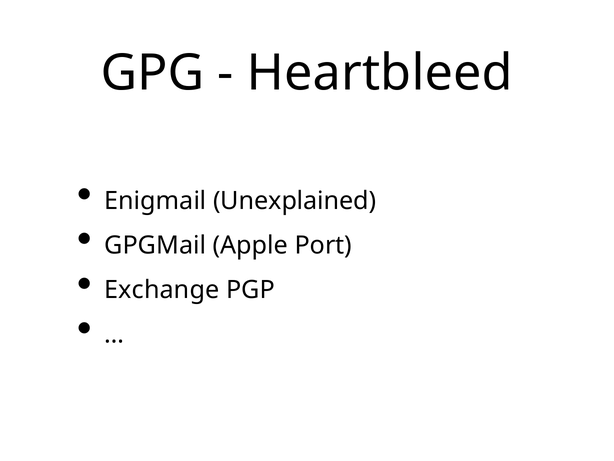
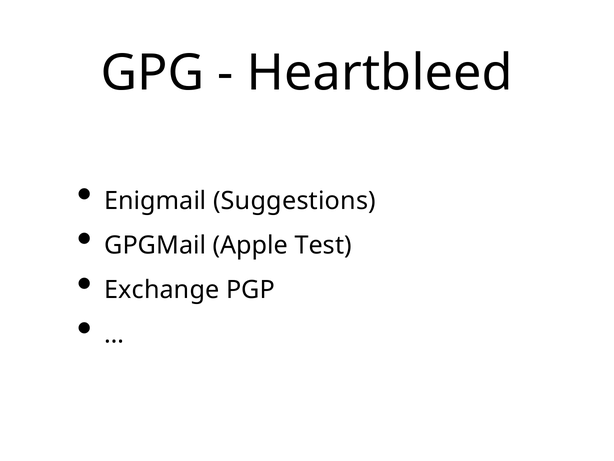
Unexplained: Unexplained -> Suggestions (295, 200)
Port: Port -> Test (323, 245)
